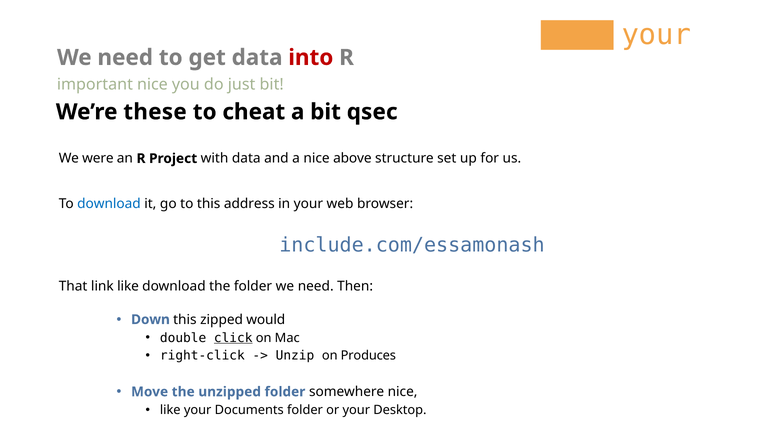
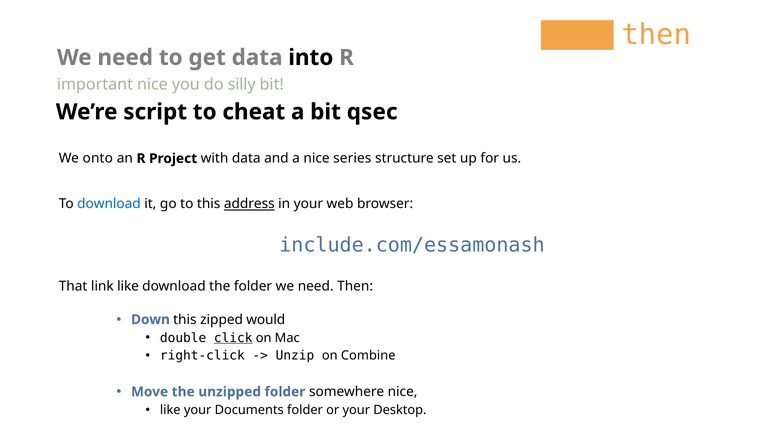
your: your -> then (656, 35)
into colour: red -> black (311, 58)
just: just -> silly (242, 84)
these: these -> script (155, 112)
were: were -> onto (98, 159)
above: above -> series (352, 159)
address underline: none -> present (249, 204)
Produces: Produces -> Combine (368, 356)
